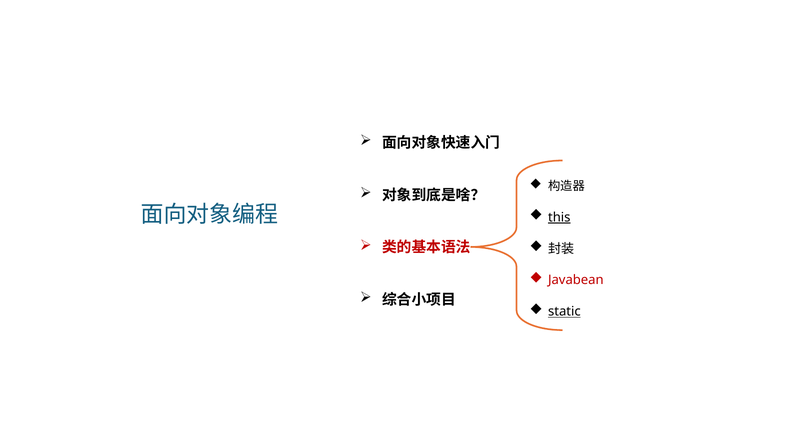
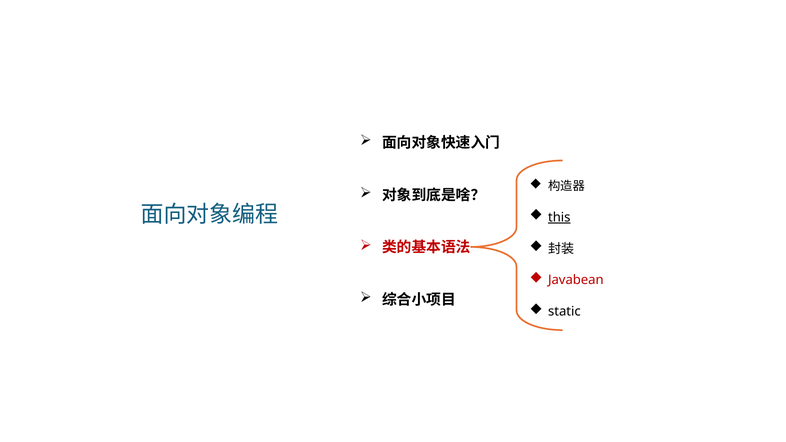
static underline: present -> none (564, 312)
